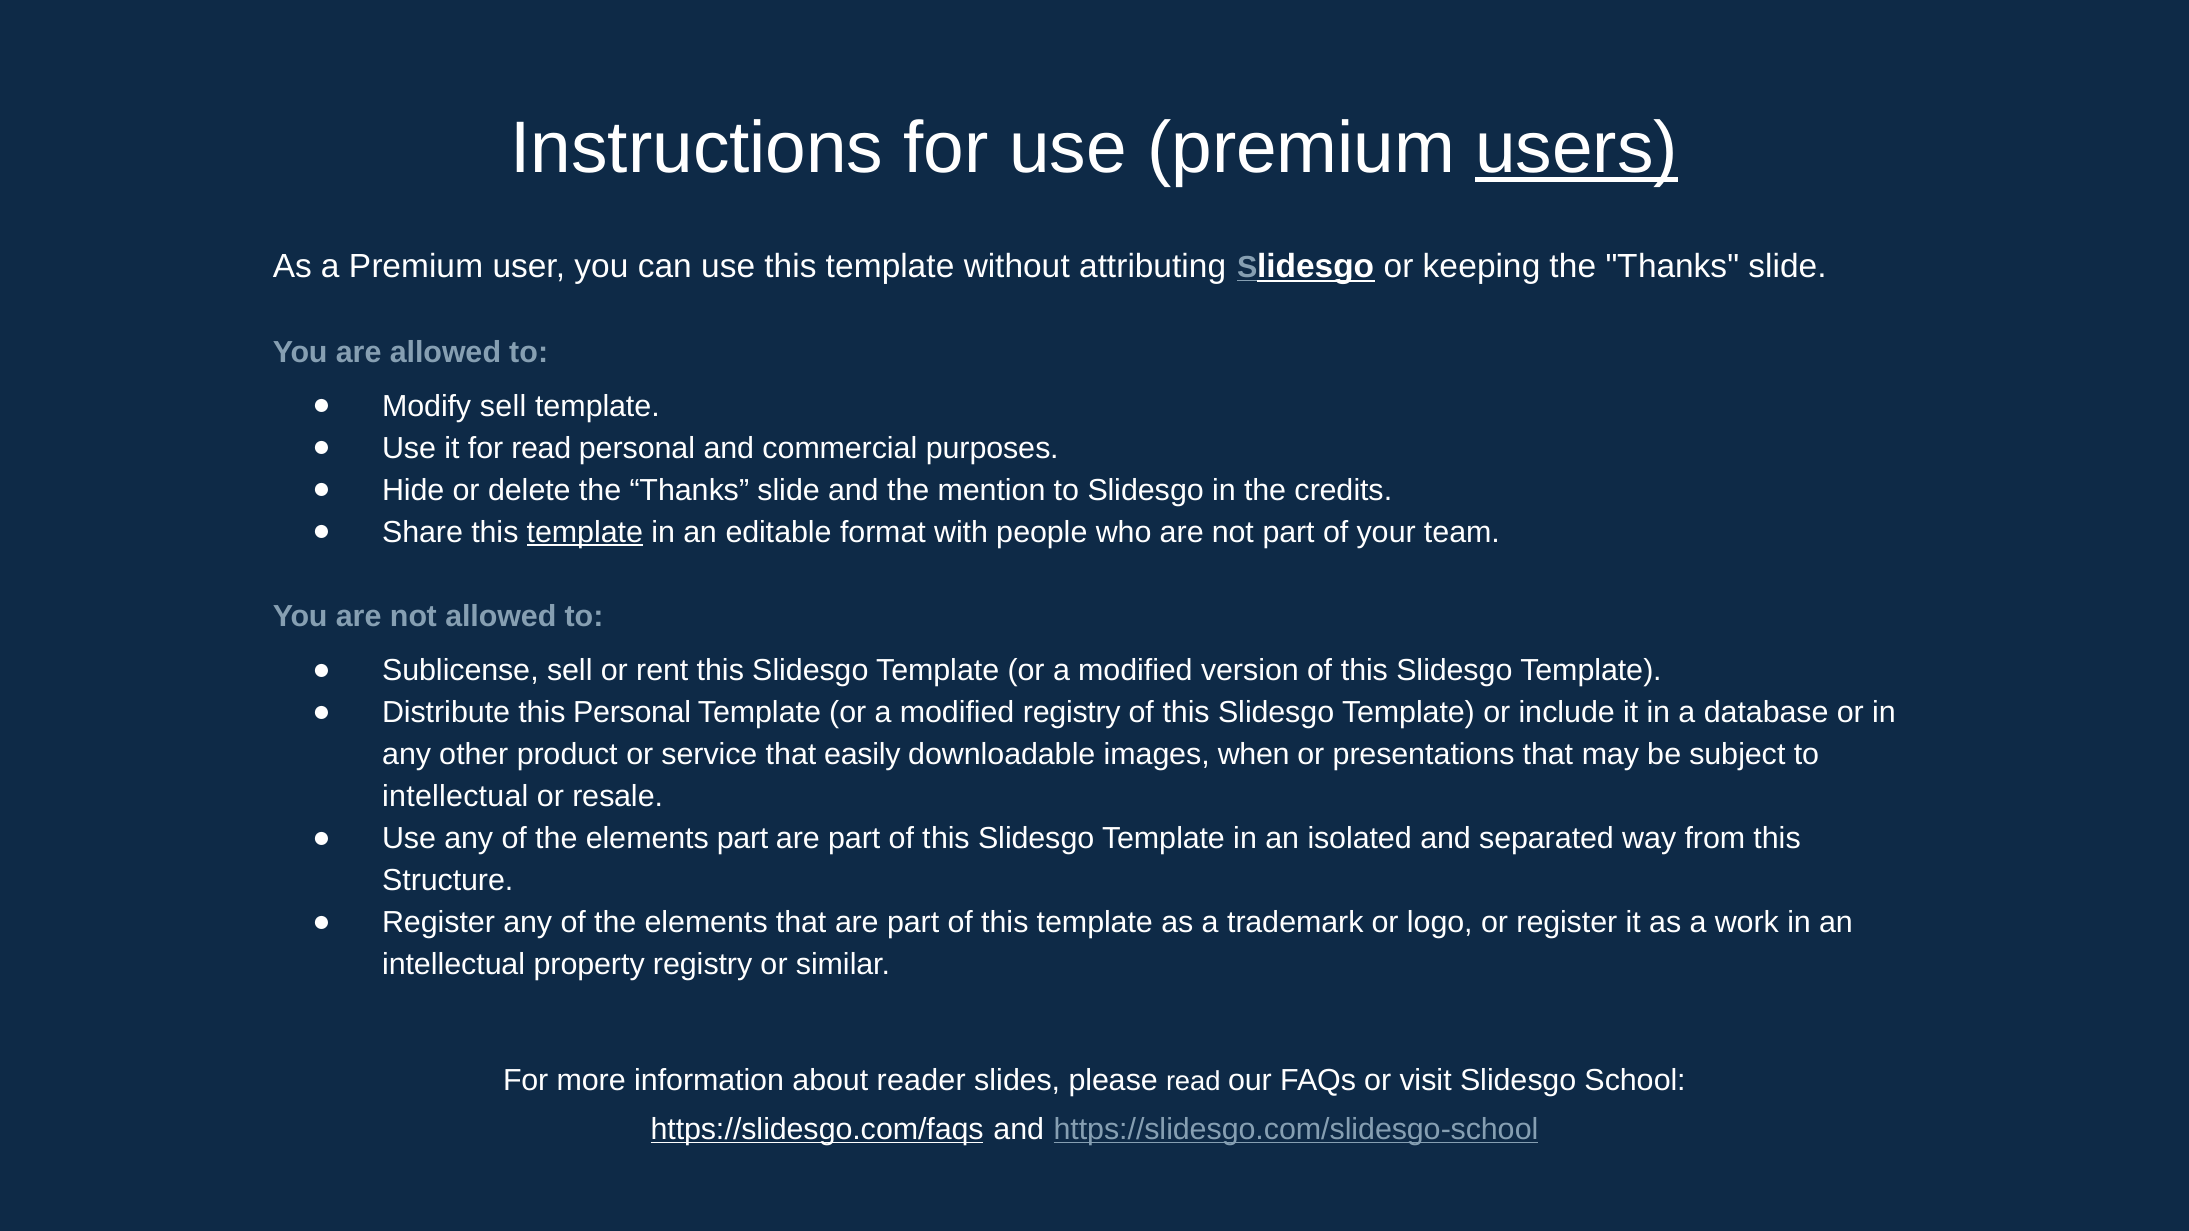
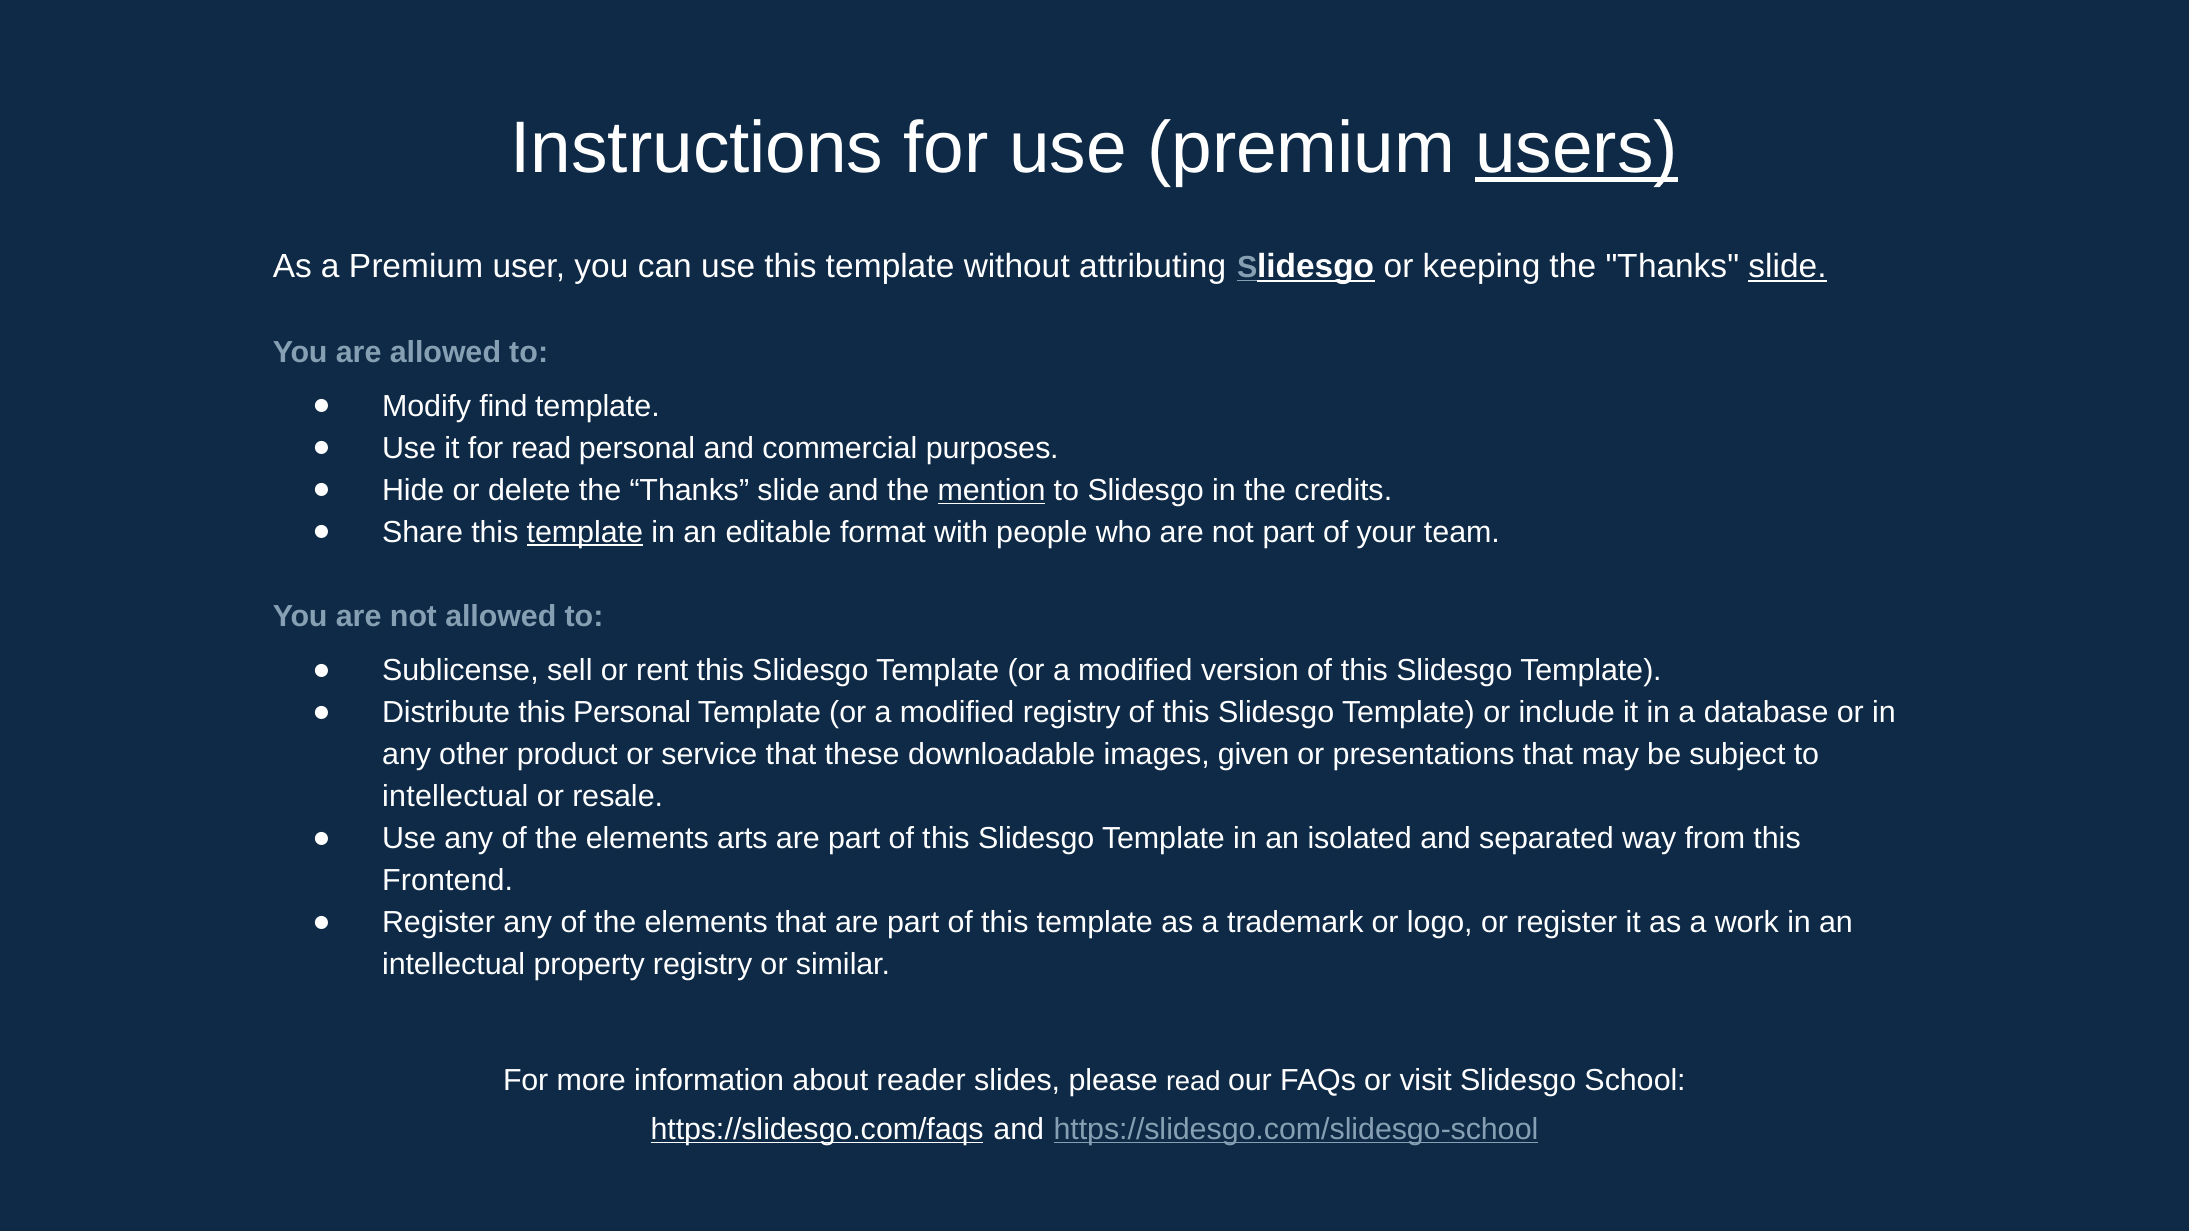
slide underline: none -> present (1787, 266)
Modify sell: sell -> find (503, 407)
mention underline: none -> present (991, 491)
easily: easily -> these (862, 755)
when: when -> given (1254, 755)
elements part: part -> arts (742, 839)
Structure: Structure -> Frontend (448, 881)
